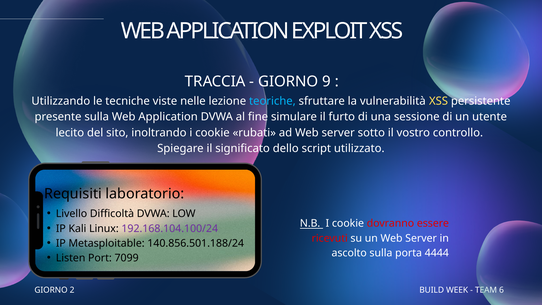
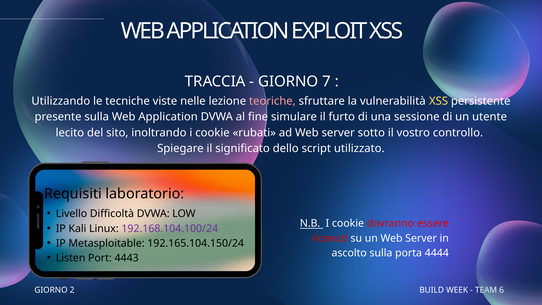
9: 9 -> 7 (327, 82)
teoriche colour: light blue -> pink (272, 101)
140.856.501.188/24: 140.856.501.188/24 -> 192.165.104.150/24 (196, 243)
7099: 7099 -> 4443 (127, 258)
